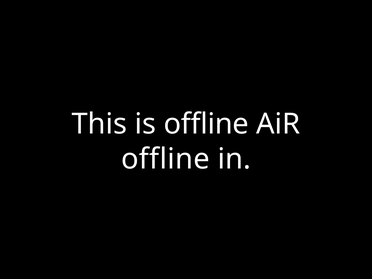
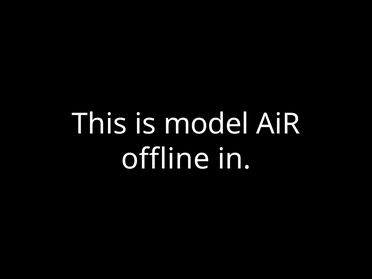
is offline: offline -> model (206, 124)
